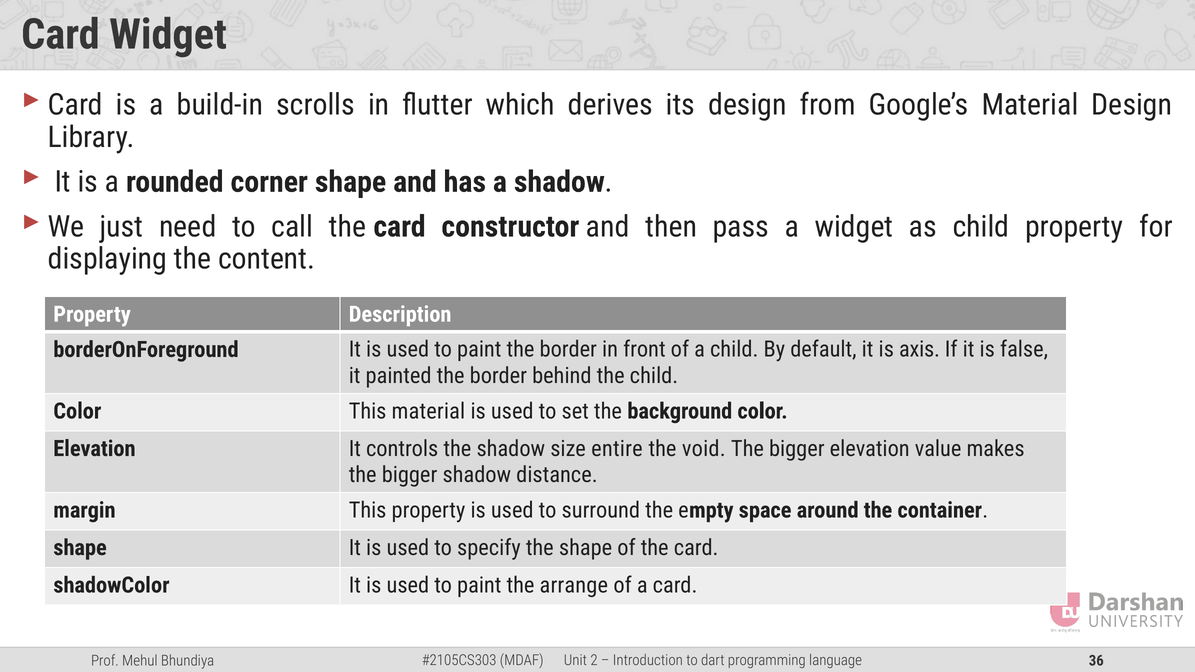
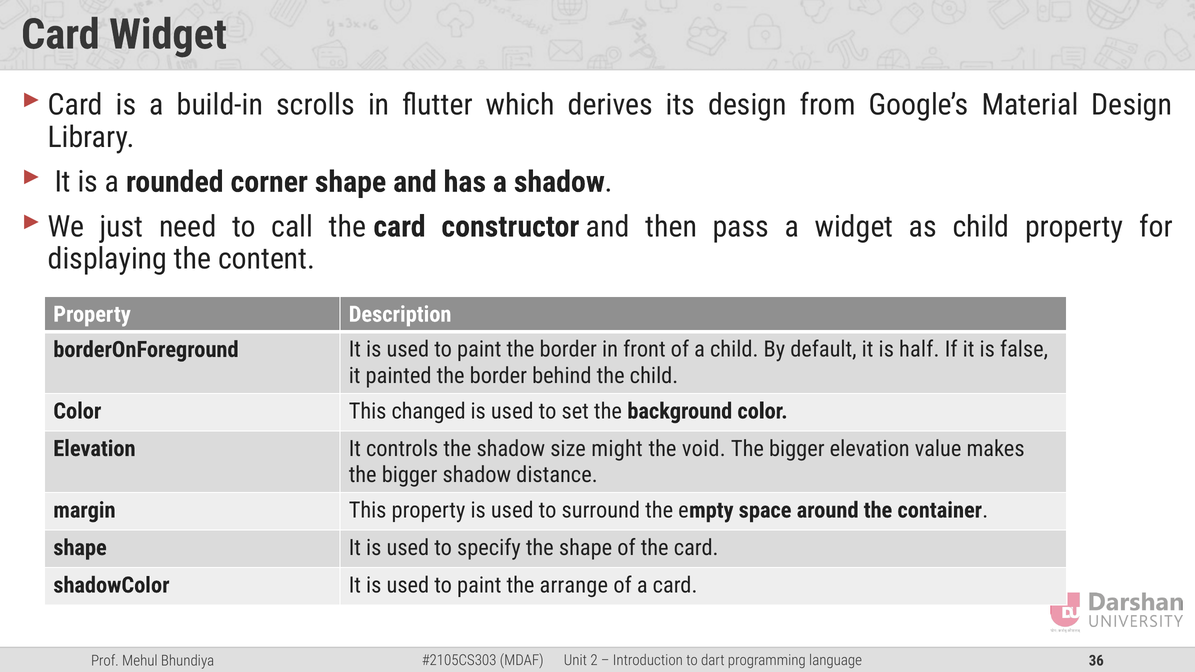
axis: axis -> half (919, 350)
This material: material -> changed (429, 411)
entire: entire -> might (617, 449)
